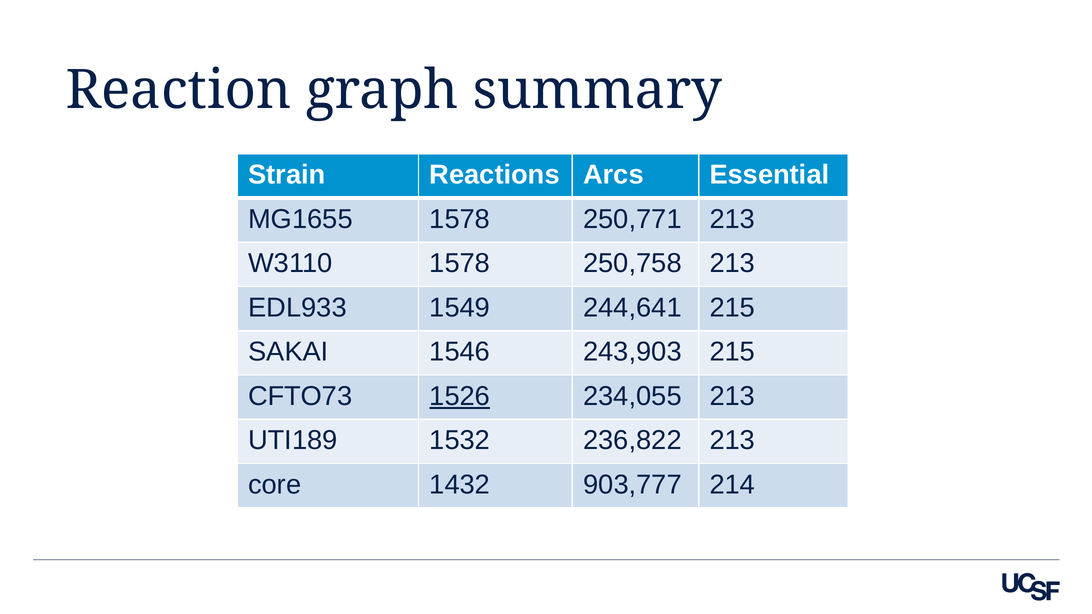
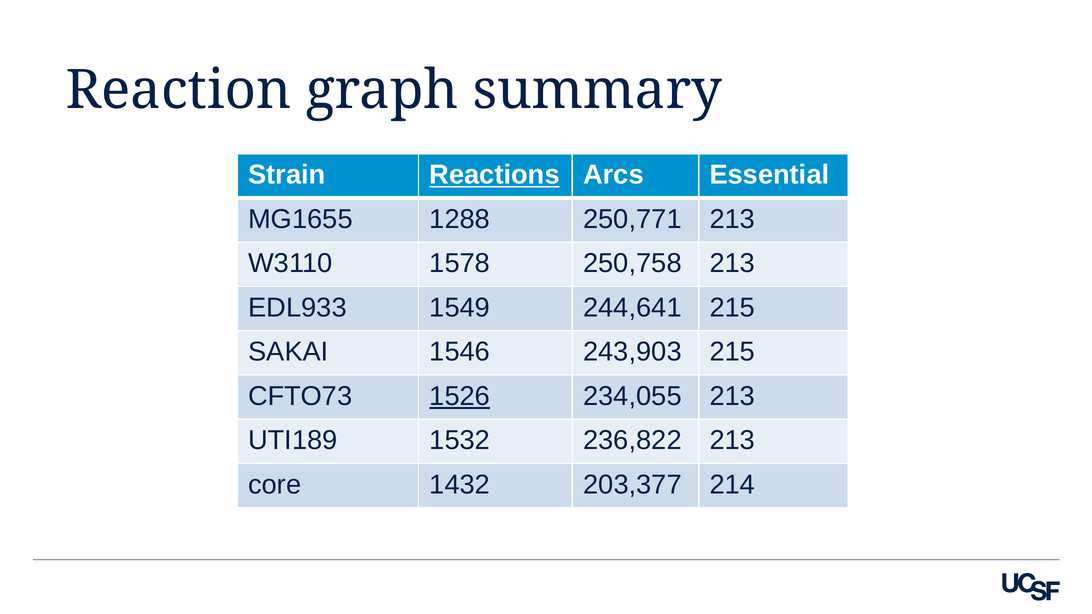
Reactions underline: none -> present (495, 175)
MG1655 1578: 1578 -> 1288 (460, 219)
903,777: 903,777 -> 203,377 (632, 485)
